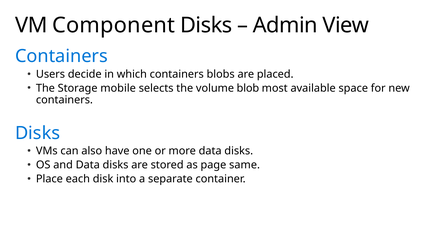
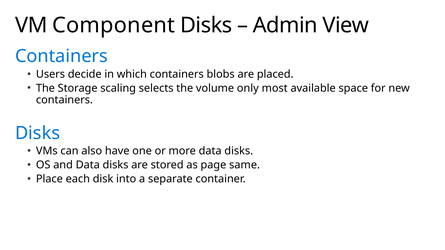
mobile: mobile -> scaling (118, 88)
blob: blob -> only (248, 88)
